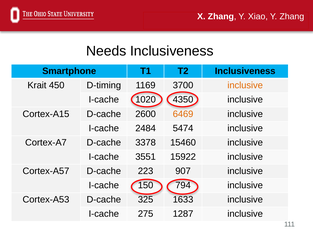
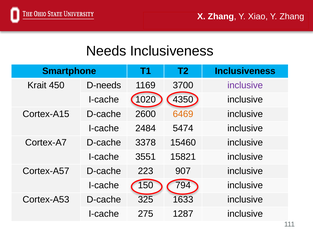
D-timing: D-timing -> D-needs (104, 85)
inclusive colour: orange -> purple (245, 85)
15922: 15922 -> 15821 (183, 157)
